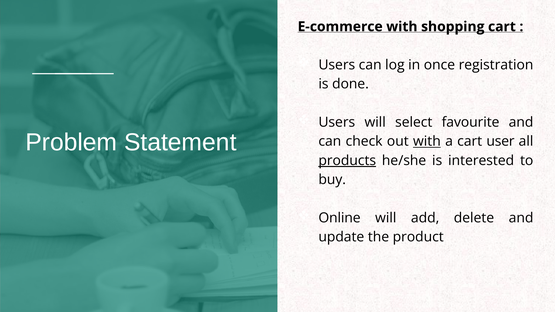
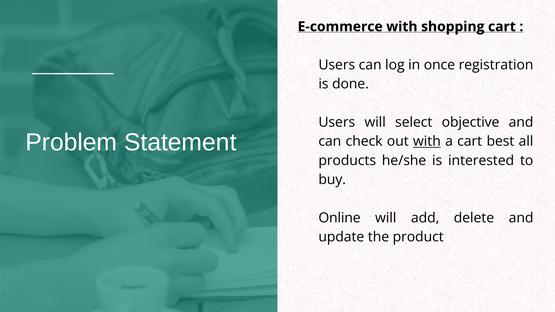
favourite: favourite -> objective (471, 122)
user: user -> best (500, 141)
products underline: present -> none (347, 161)
